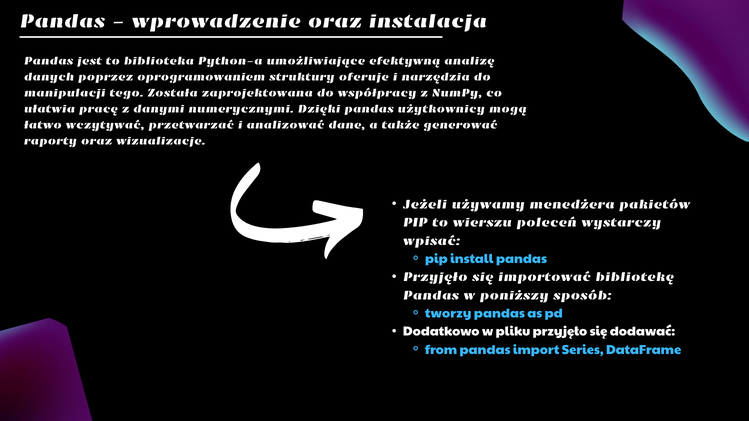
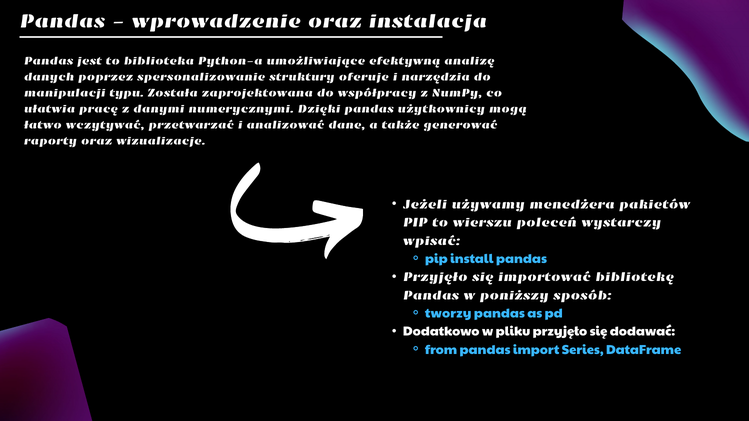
oprogramowaniem: oprogramowaniem -> spersonalizowanie (201, 77)
tego: tego -> typu (127, 93)
